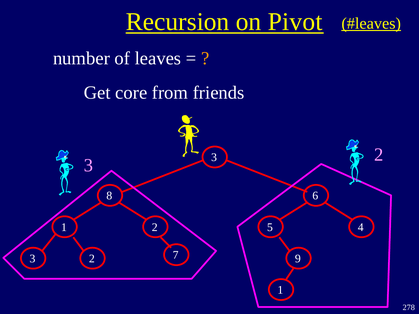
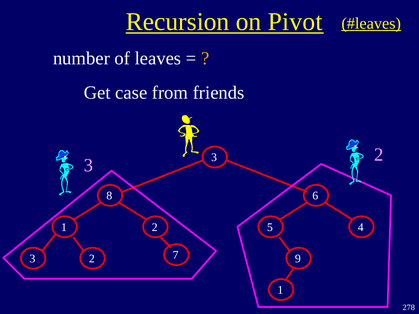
core: core -> case (131, 93)
